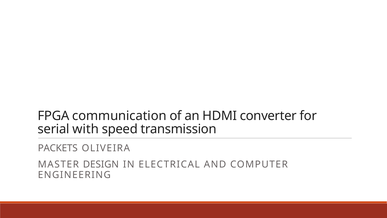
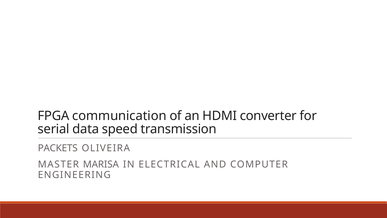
with: with -> data (86, 129)
DESIGN: DESIGN -> MARISA (101, 164)
